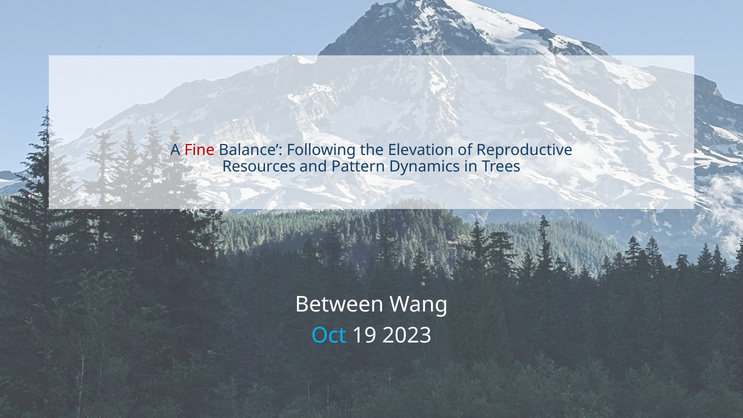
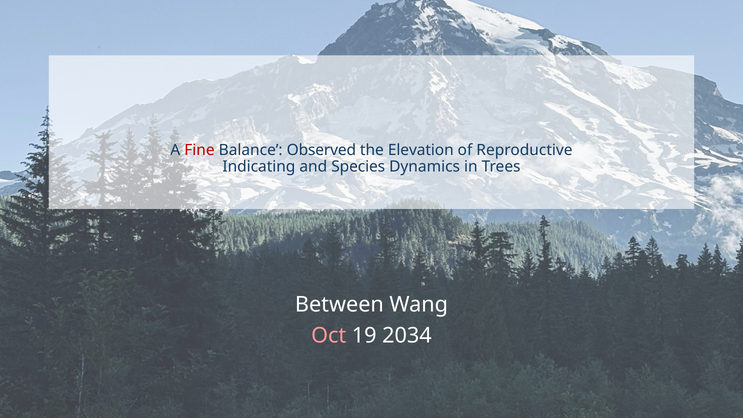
Following: Following -> Observed (321, 150)
Resources: Resources -> Indicating (259, 167)
Pattern: Pattern -> Species (358, 167)
Oct colour: light blue -> pink (329, 336)
2023: 2023 -> 2034 (407, 336)
